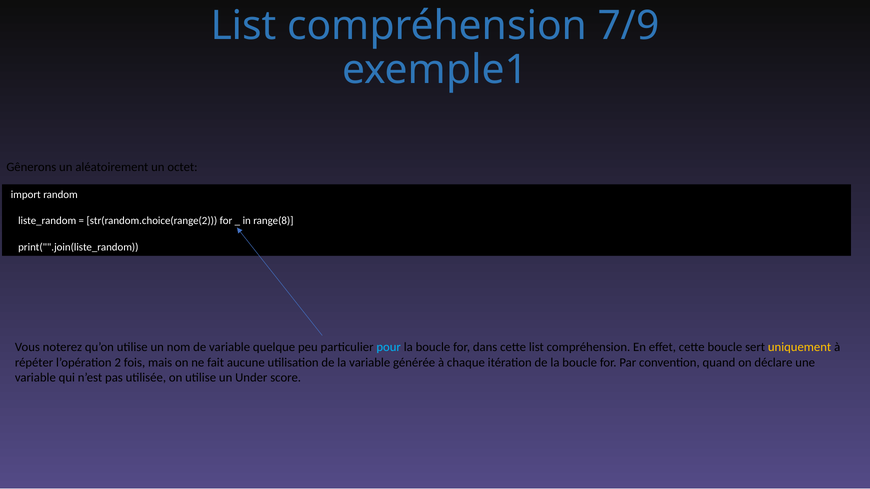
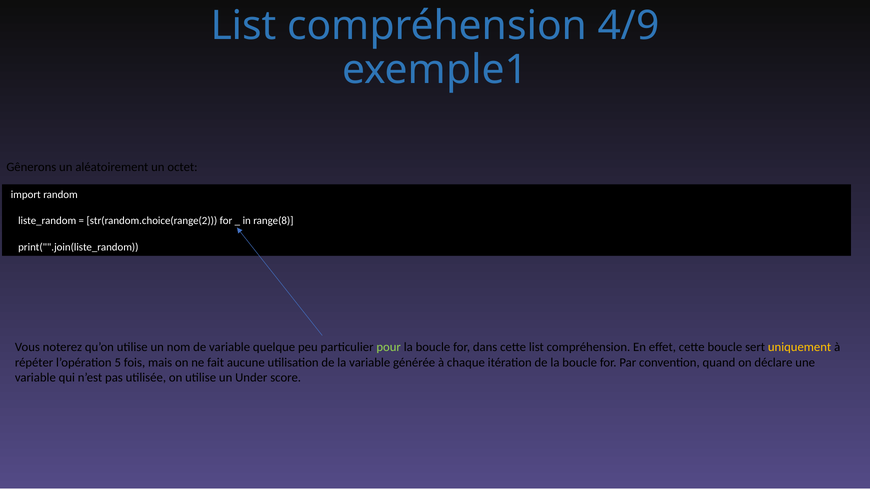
7/9: 7/9 -> 4/9 (628, 26)
pour colour: light blue -> light green (389, 347)
2: 2 -> 5 (118, 363)
